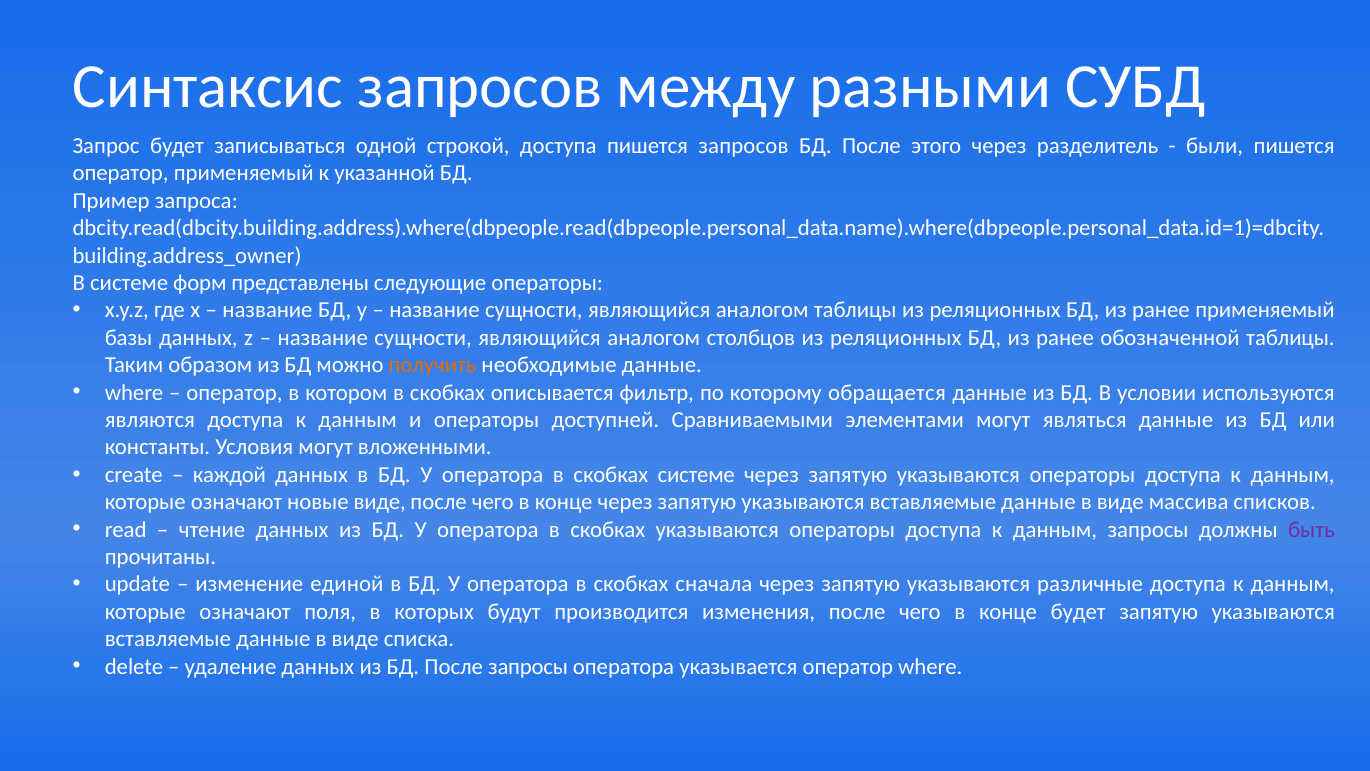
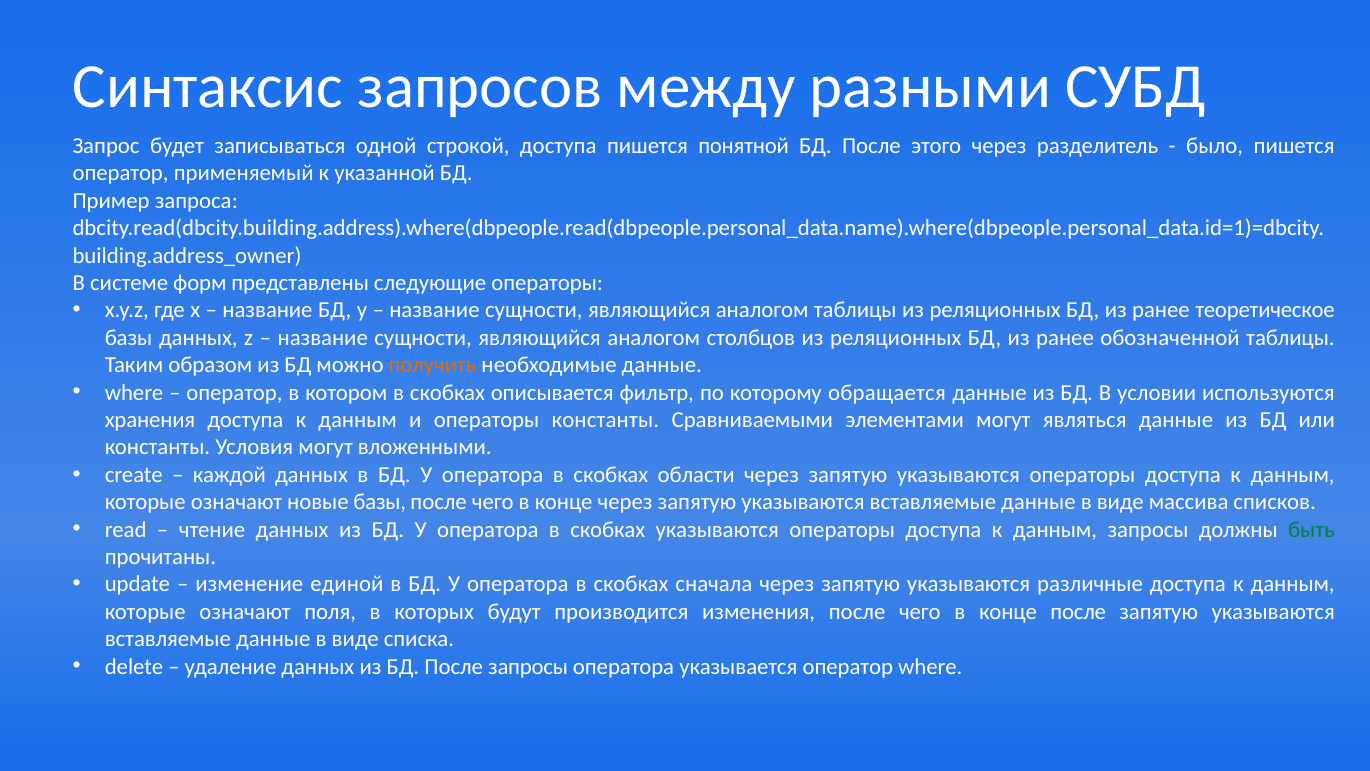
пишется запросов: запросов -> понятной (744, 146)
были: были -> было (1215, 146)
ранее применяемый: применяемый -> теоретическое (1265, 310)
являются: являются -> хранения (150, 420)
операторы доступней: доступней -> константы (605, 420)
скобках системе: системе -> области (696, 475)
новые виде: виде -> базы (380, 502)
быть colour: purple -> green (1311, 529)
конце будет: будет -> после (1078, 612)
